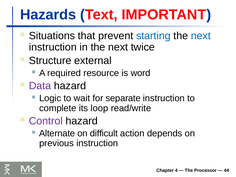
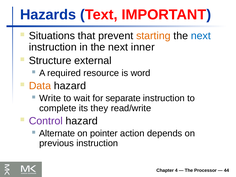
starting colour: blue -> orange (153, 36)
twice: twice -> inner (143, 47)
Data colour: purple -> orange (40, 86)
Logic: Logic -> Write (50, 98)
loop: loop -> they (99, 108)
difficult: difficult -> pointer (104, 133)
